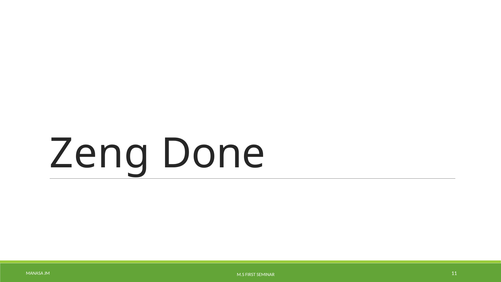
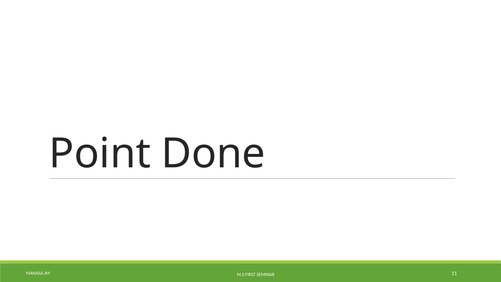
Zeng: Zeng -> Point (100, 154)
